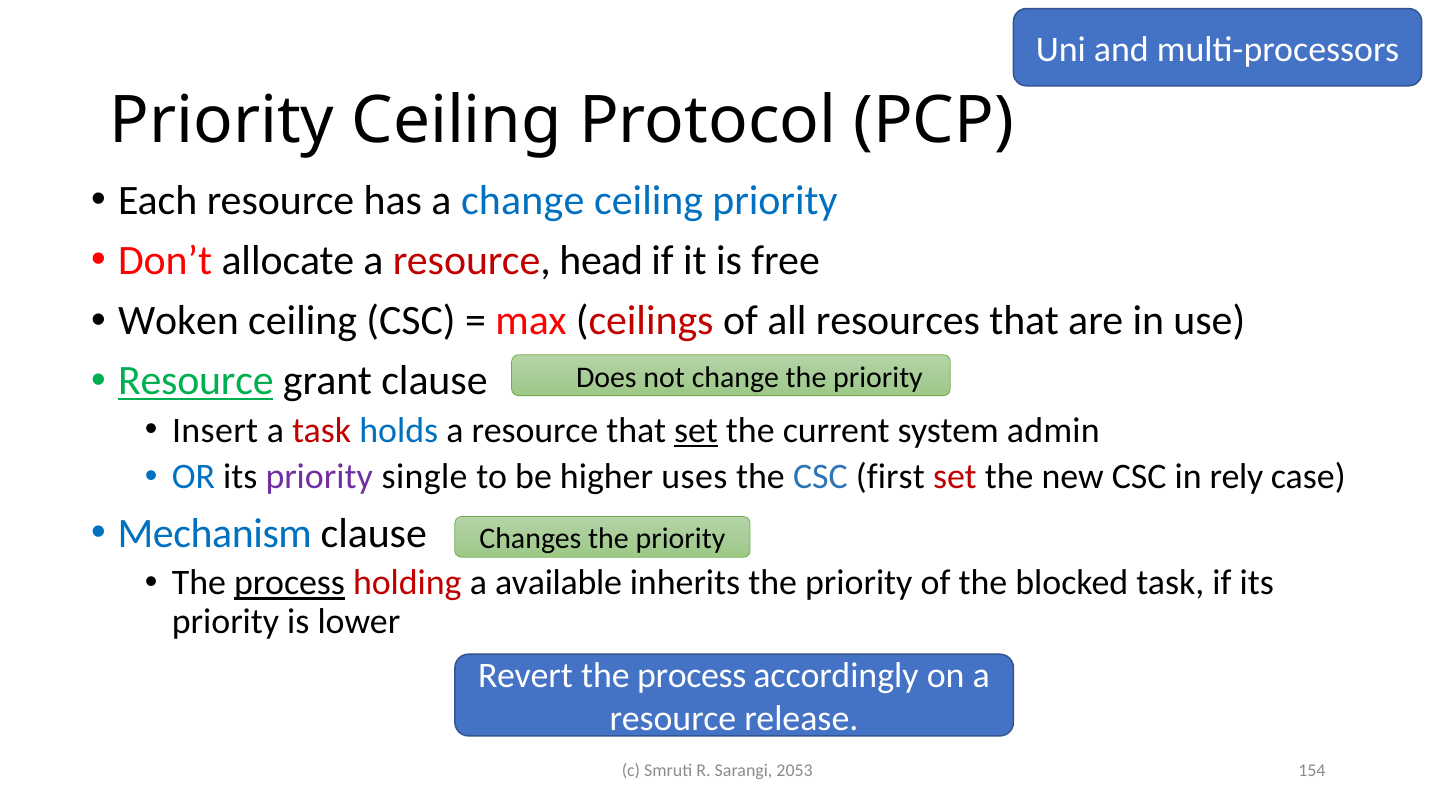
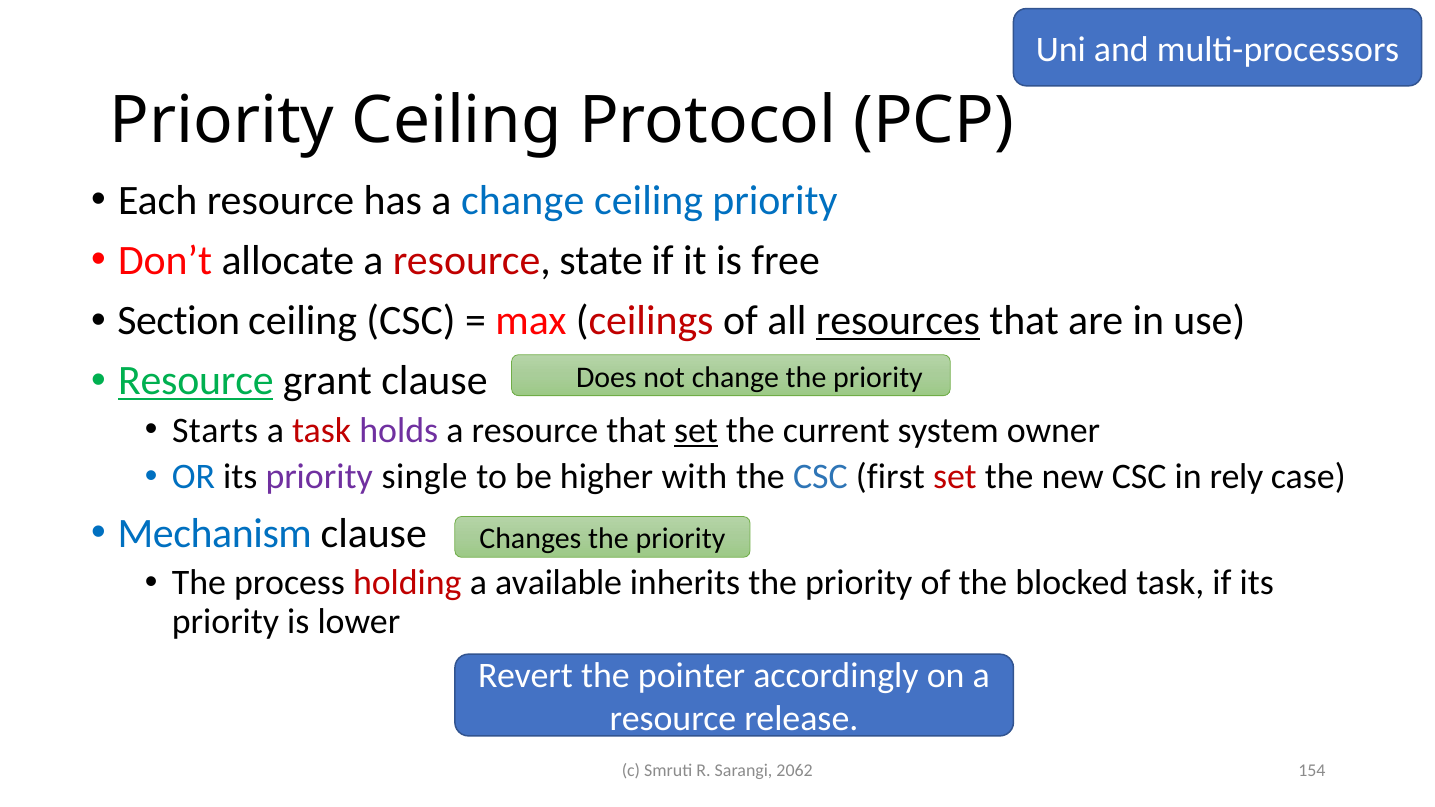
head: head -> state (601, 261)
Woken: Woken -> Section (179, 321)
resources underline: none -> present (898, 321)
Insert: Insert -> Starts (215, 431)
holds colour: blue -> purple (399, 431)
admin: admin -> owner (1054, 431)
uses: uses -> with (694, 477)
process underline: present -> none (289, 583)
Revert the process: process -> pointer (692, 676)
2053: 2053 -> 2062 (795, 771)
